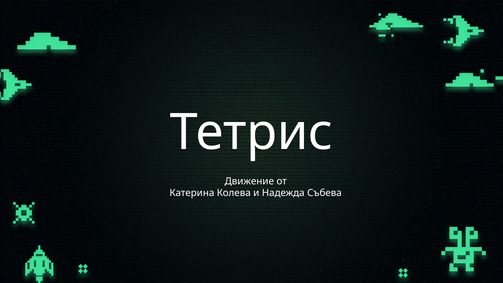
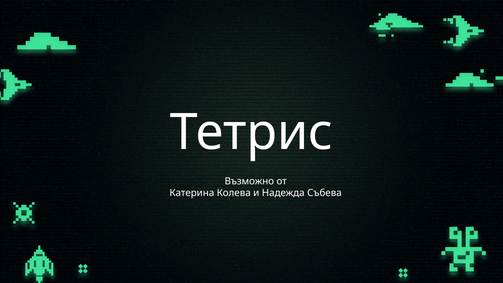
Движение: Движение -> Възможно (249, 181)
